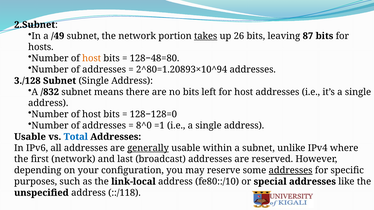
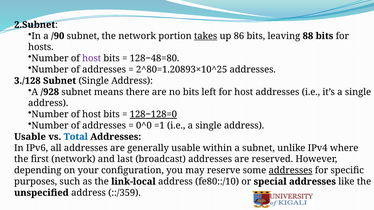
/49: /49 -> /90 (58, 36)
26: 26 -> 86 (239, 36)
87: 87 -> 88 (308, 36)
host colour: orange -> purple (92, 58)
2^80=1.20893×10^94: 2^80=1.20893×10^94 -> 2^80=1.20893×10^25 (182, 70)
/832: /832 -> /928 (50, 92)
128−128=0 underline: none -> present (153, 115)
8^0: 8^0 -> 0^0 (144, 126)
generally underline: present -> none (148, 148)
::/118: ::/118 -> ::/359 (124, 193)
